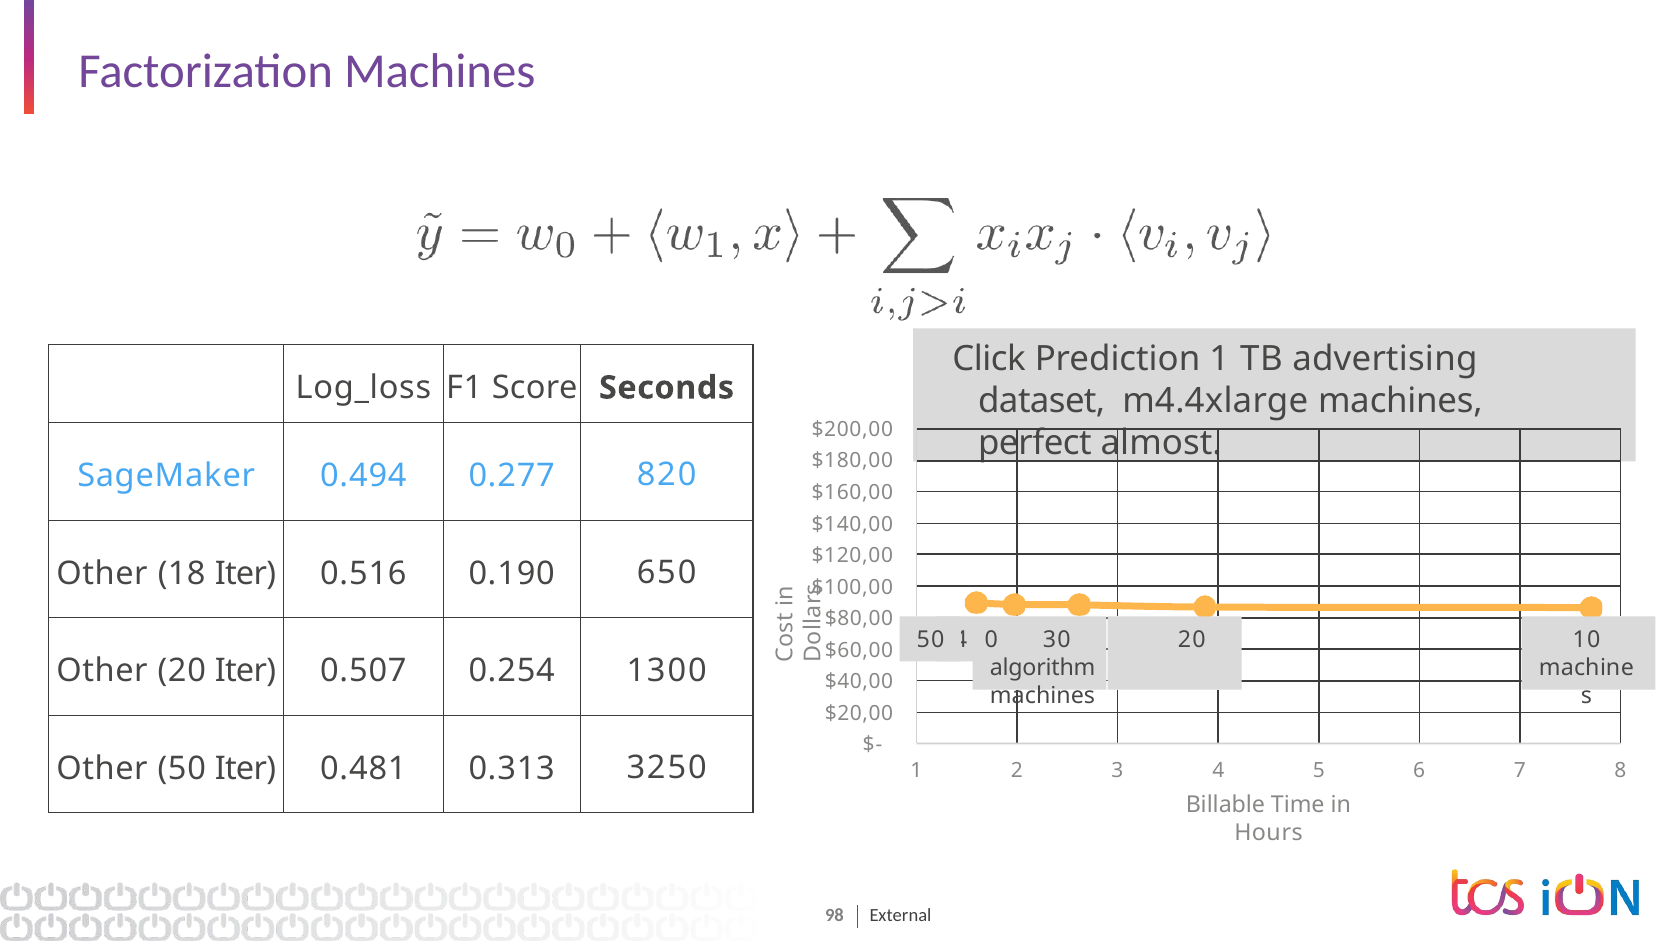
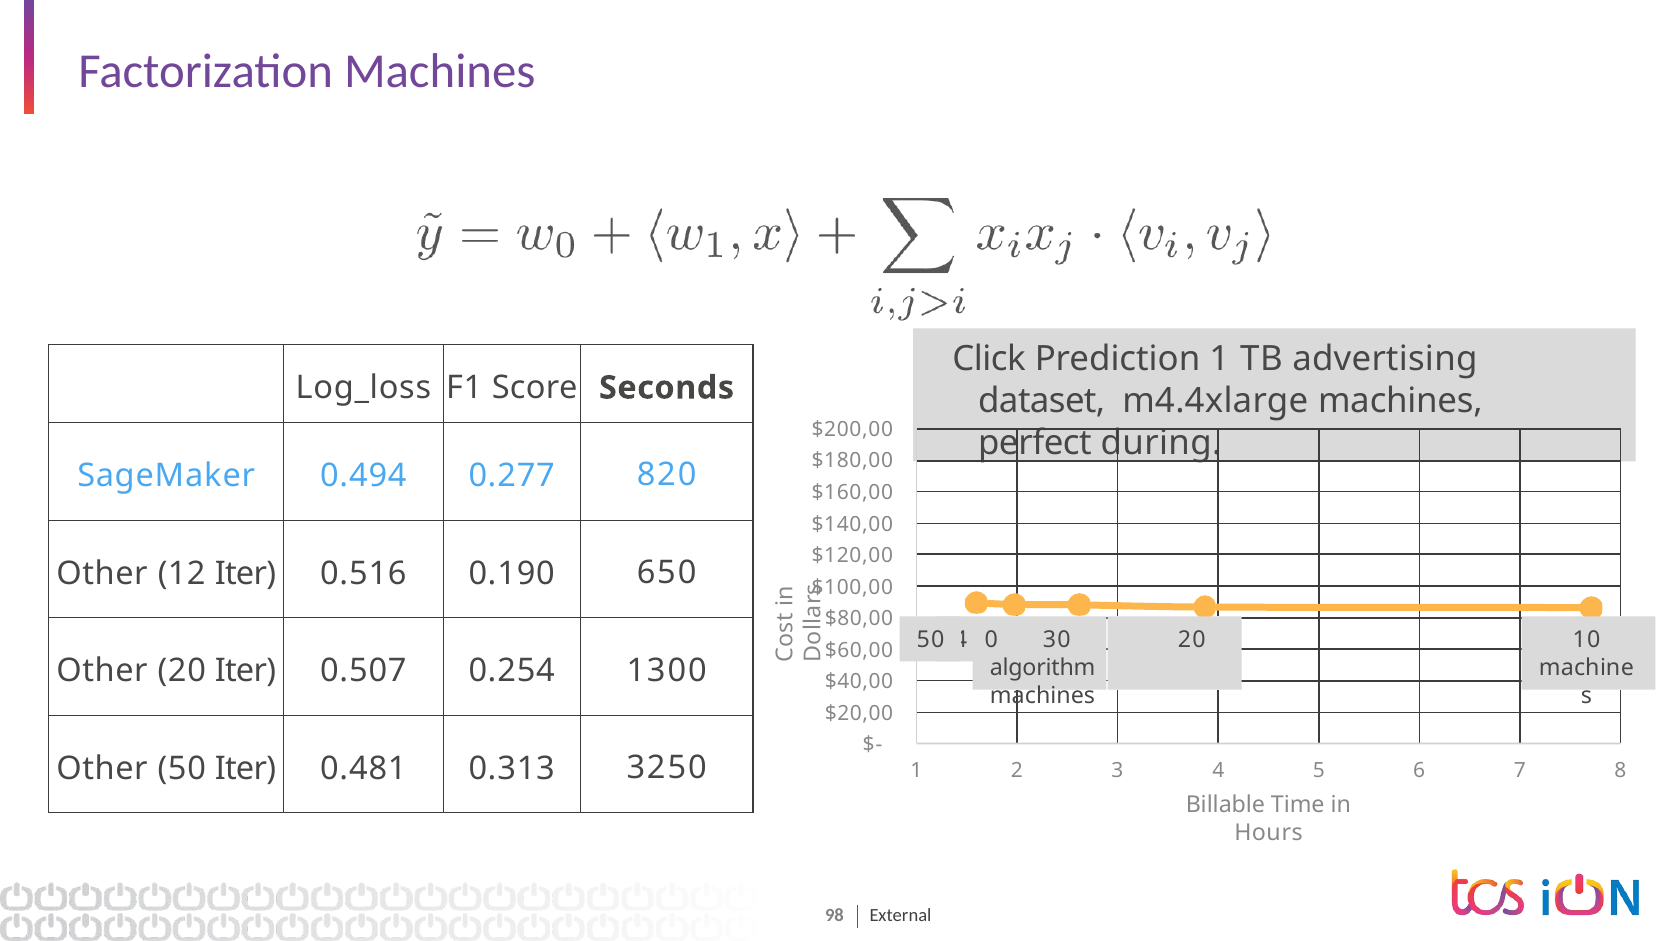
almost: almost -> during (1161, 443)
18: 18 -> 12 (182, 574)
